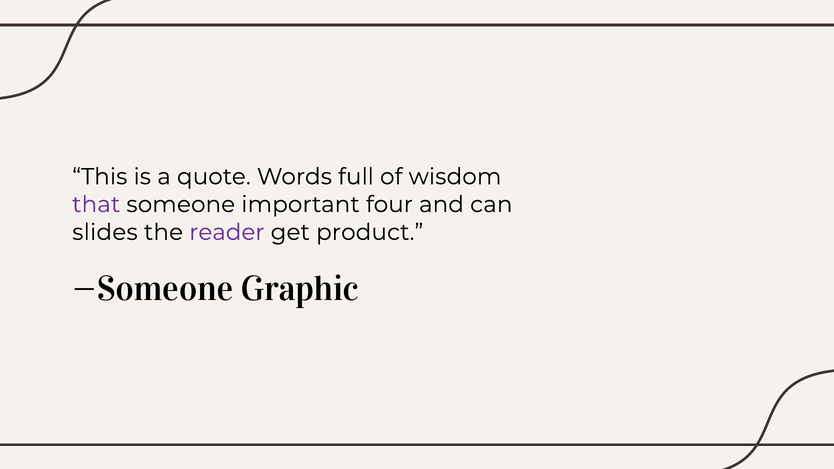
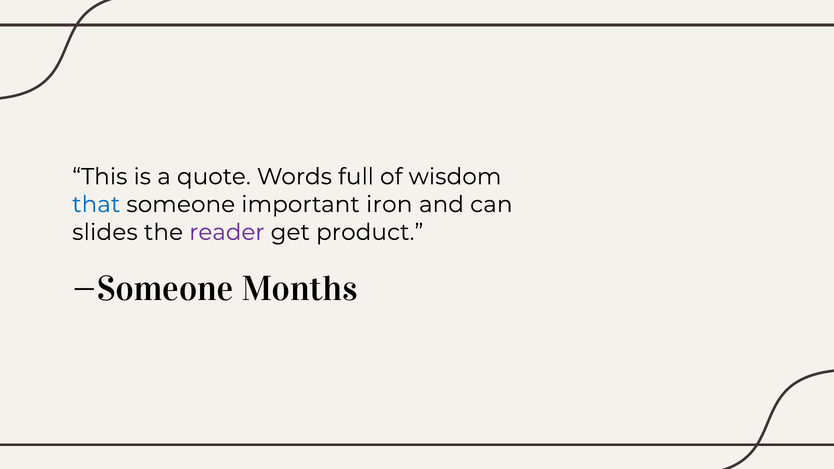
that colour: purple -> blue (96, 205)
four: four -> iron (389, 205)
Graphic: Graphic -> Months (300, 289)
